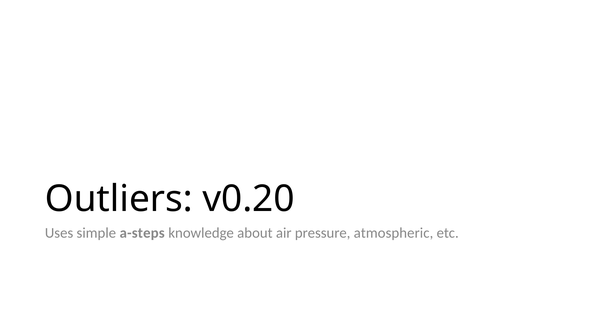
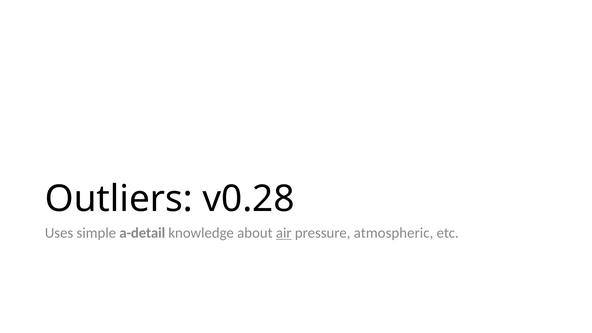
v0.20: v0.20 -> v0.28 (249, 199)
a-steps: a-steps -> a-detail (142, 233)
air underline: none -> present (284, 233)
